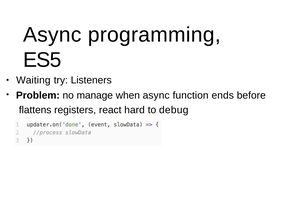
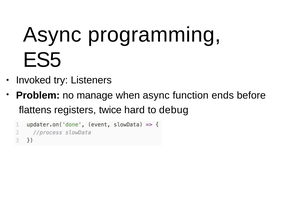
Waiting: Waiting -> Invoked (33, 80)
react: react -> twice (110, 110)
